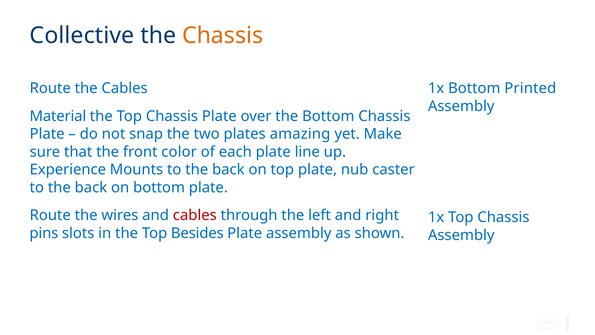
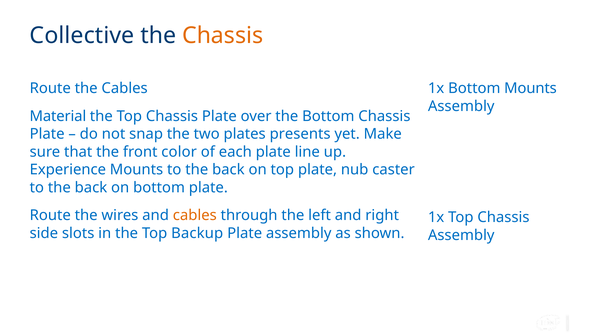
Bottom Printed: Printed -> Mounts (530, 88)
amazing: amazing -> presents (300, 134)
cables colour: red -> orange (195, 215)
pins: pins -> side (44, 233)
Besides: Besides -> Backup (197, 233)
